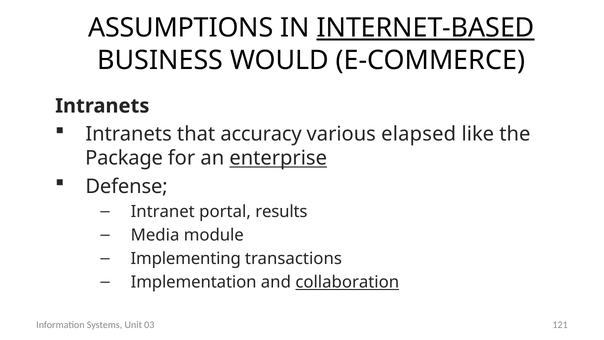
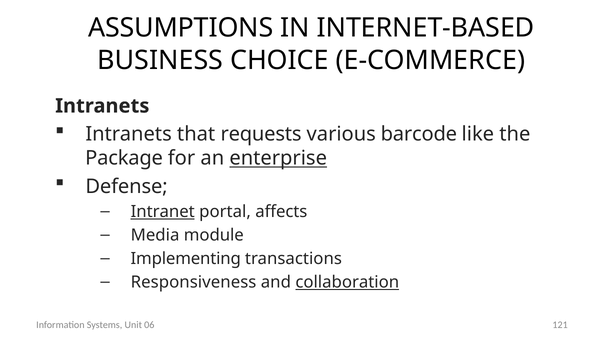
INTERNET-BASED underline: present -> none (426, 28)
WOULD: WOULD -> CHOICE (279, 60)
accuracy: accuracy -> requests (261, 134)
elapsed: elapsed -> barcode (419, 134)
Intranet underline: none -> present (163, 212)
results: results -> affects (281, 212)
Implementation: Implementation -> Responsiveness (194, 282)
03: 03 -> 06 (149, 325)
